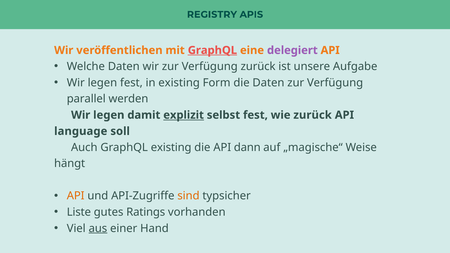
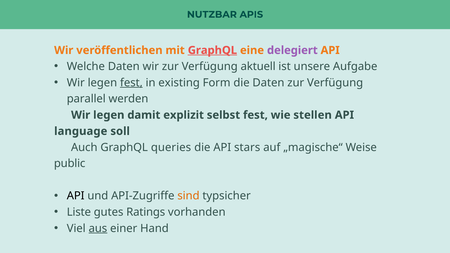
REGISTRY: REGISTRY -> NUTZBAR (212, 15)
Verfügung zurück: zurück -> aktuell (258, 66)
fest underline: none -> present (131, 83)
explizit underline: present -> none (184, 115)
wie zurück: zurück -> stellen (313, 115)
GraphQL existing: existing -> queries (171, 147)
dann: dann -> stars (247, 147)
hängt: hängt -> public (70, 164)
API colour: orange -> black (76, 196)
